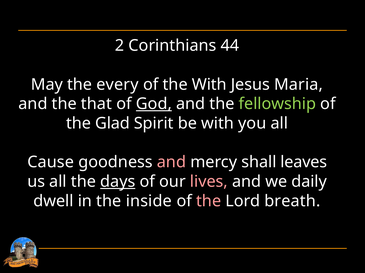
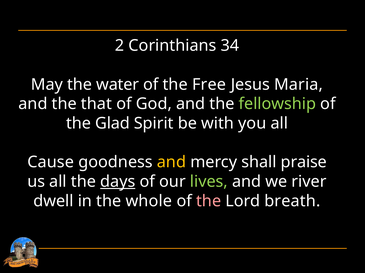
44: 44 -> 34 (230, 46)
every: every -> water (118, 85)
the With: With -> Free (209, 85)
God underline: present -> none (154, 104)
and colour: pink -> yellow (171, 163)
leaves: leaves -> praise (304, 163)
lives colour: pink -> light green (209, 182)
daily: daily -> river (309, 182)
inside: inside -> whole (149, 202)
